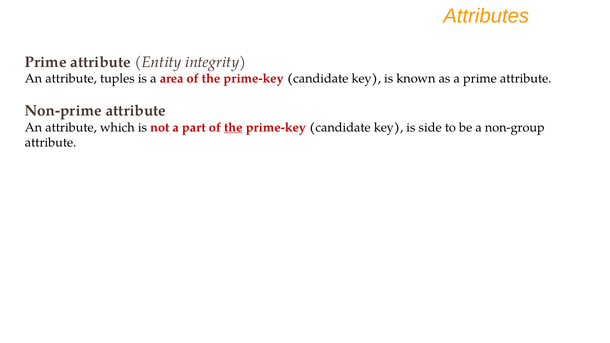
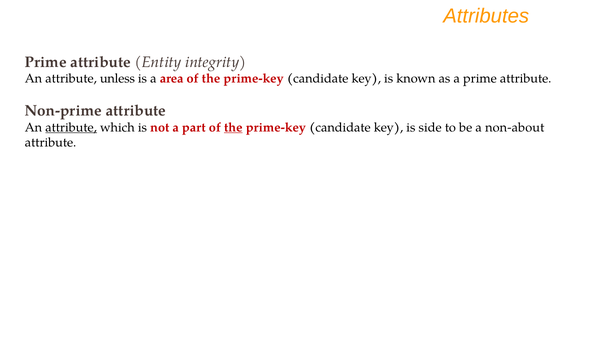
tuples: tuples -> unless (117, 79)
attribute underline: none -> present (71, 127)
non-group: non-group -> non-about (515, 127)
